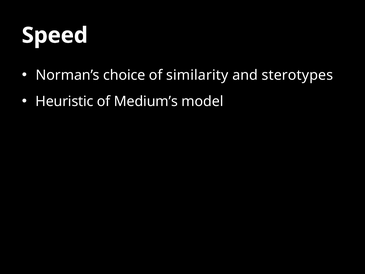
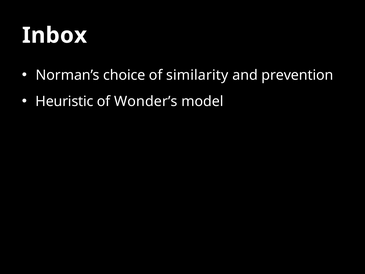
Speed: Speed -> Inbox (55, 35)
sterotypes: sterotypes -> prevention (297, 75)
Medium’s: Medium’s -> Wonder’s (146, 101)
